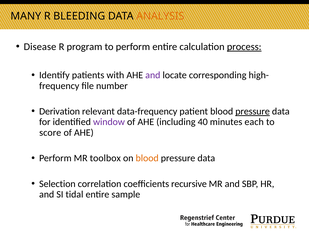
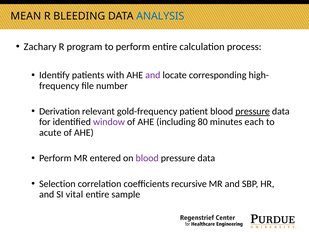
MANY: MANY -> MEAN (26, 16)
ANALYSIS colour: orange -> blue (160, 16)
Disease: Disease -> Zachary (40, 47)
process underline: present -> none (244, 47)
data-frequency: data-frequency -> gold-frequency (147, 111)
40: 40 -> 80 (203, 122)
score: score -> acute (50, 132)
toolbox: toolbox -> entered (105, 158)
blood colour: orange -> purple (147, 158)
tidal: tidal -> vital (74, 194)
